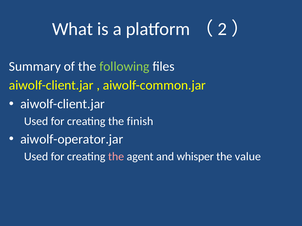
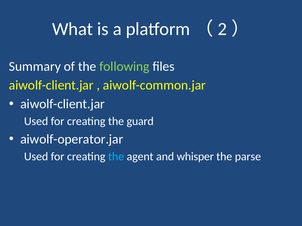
finish: finish -> guard (140, 122)
the colour: pink -> light blue (116, 157)
value: value -> parse (248, 157)
